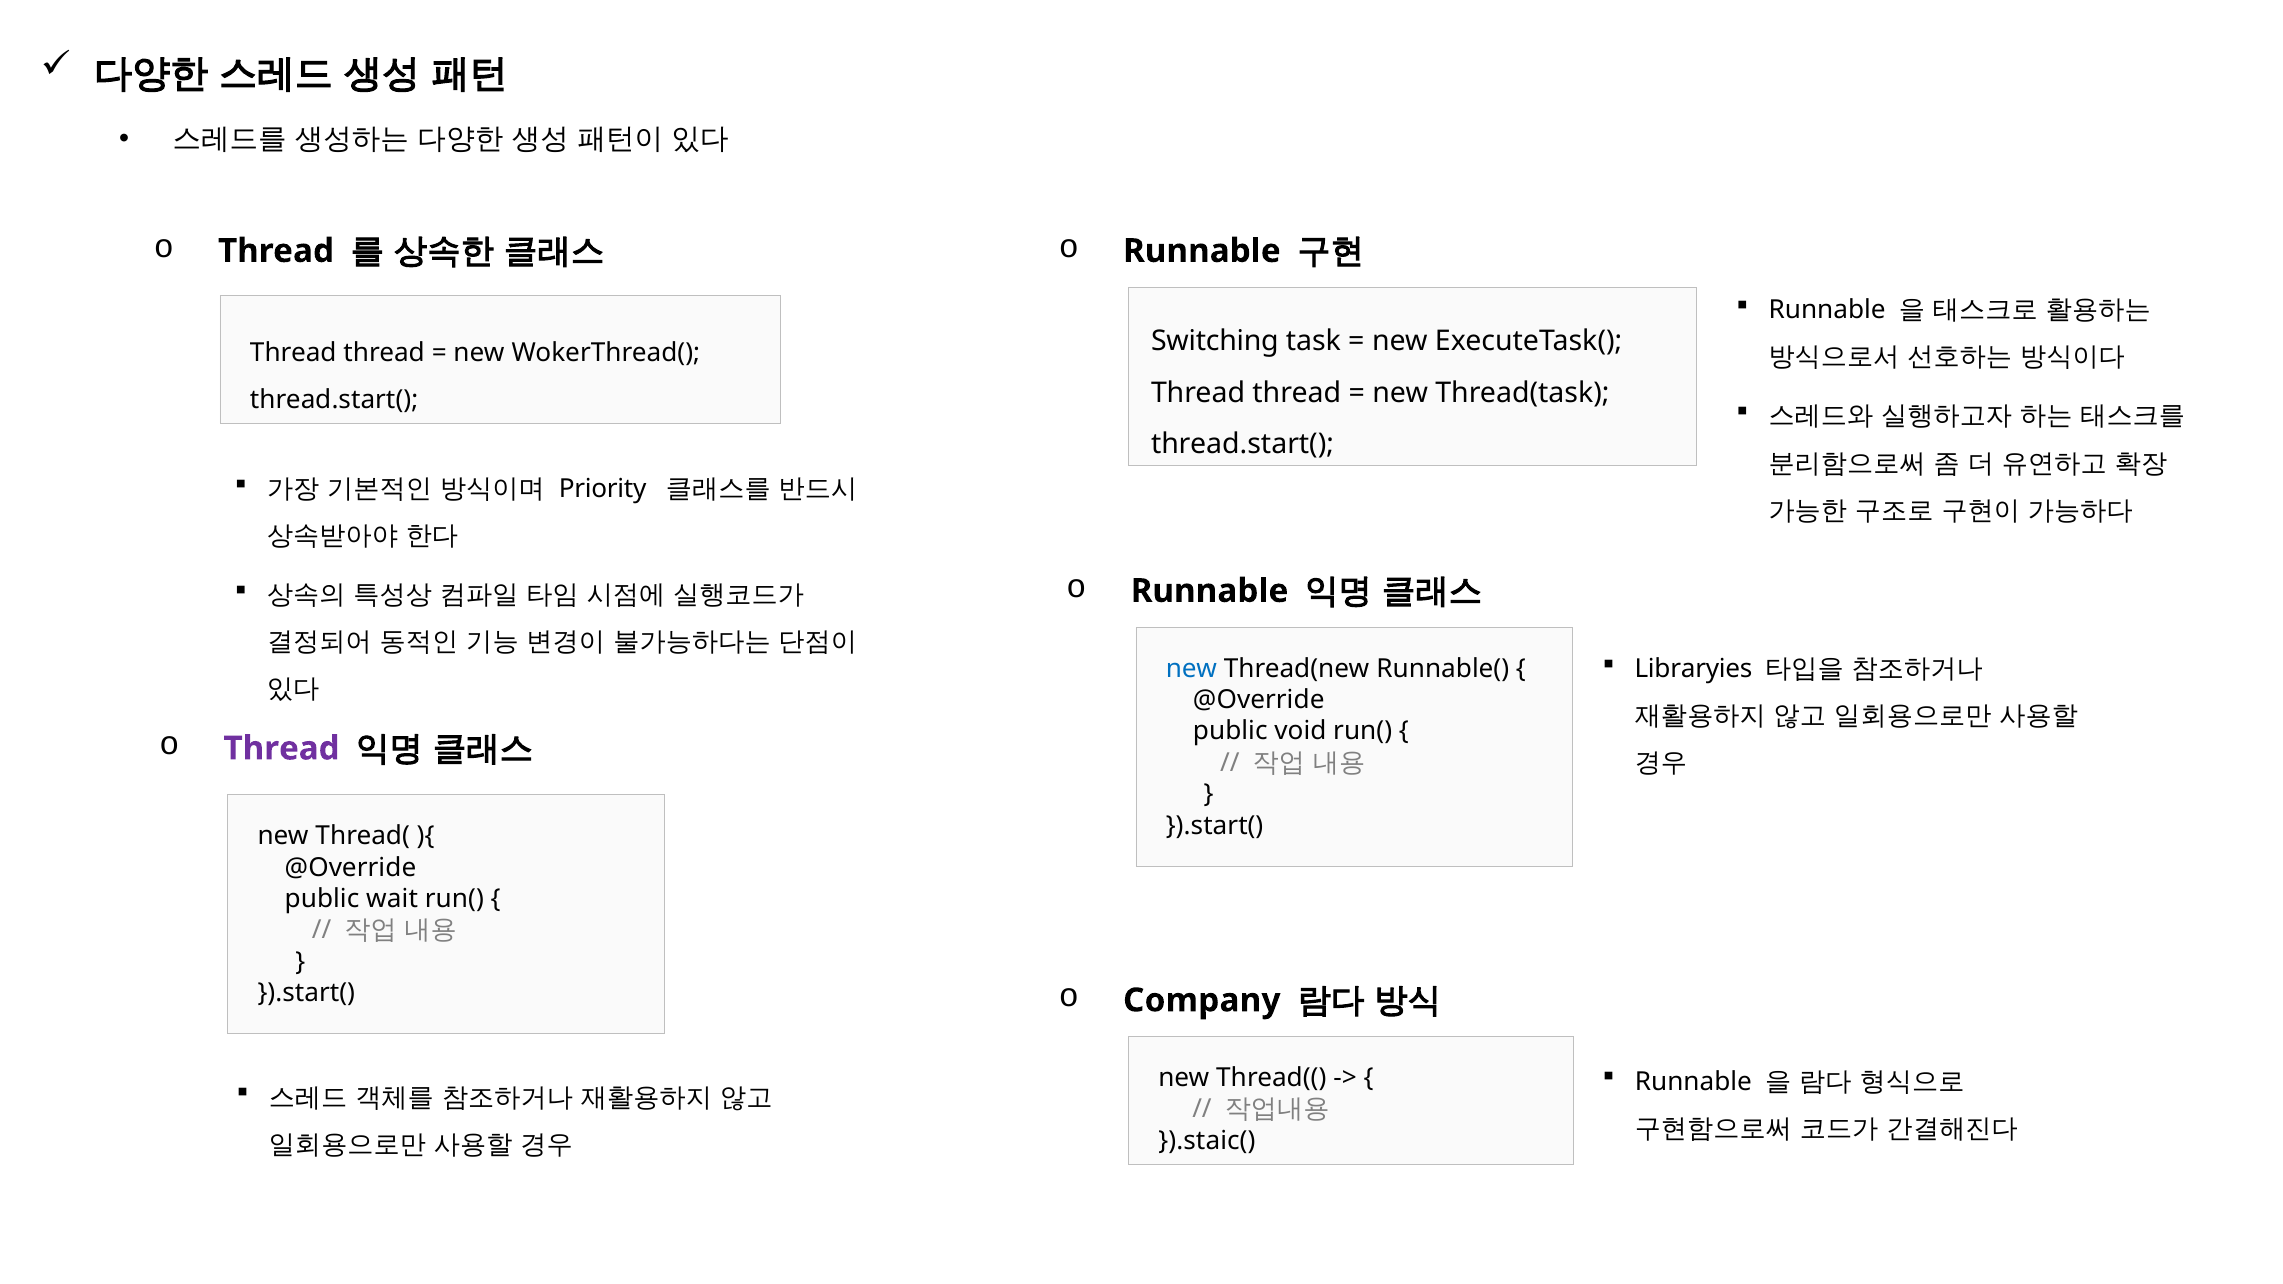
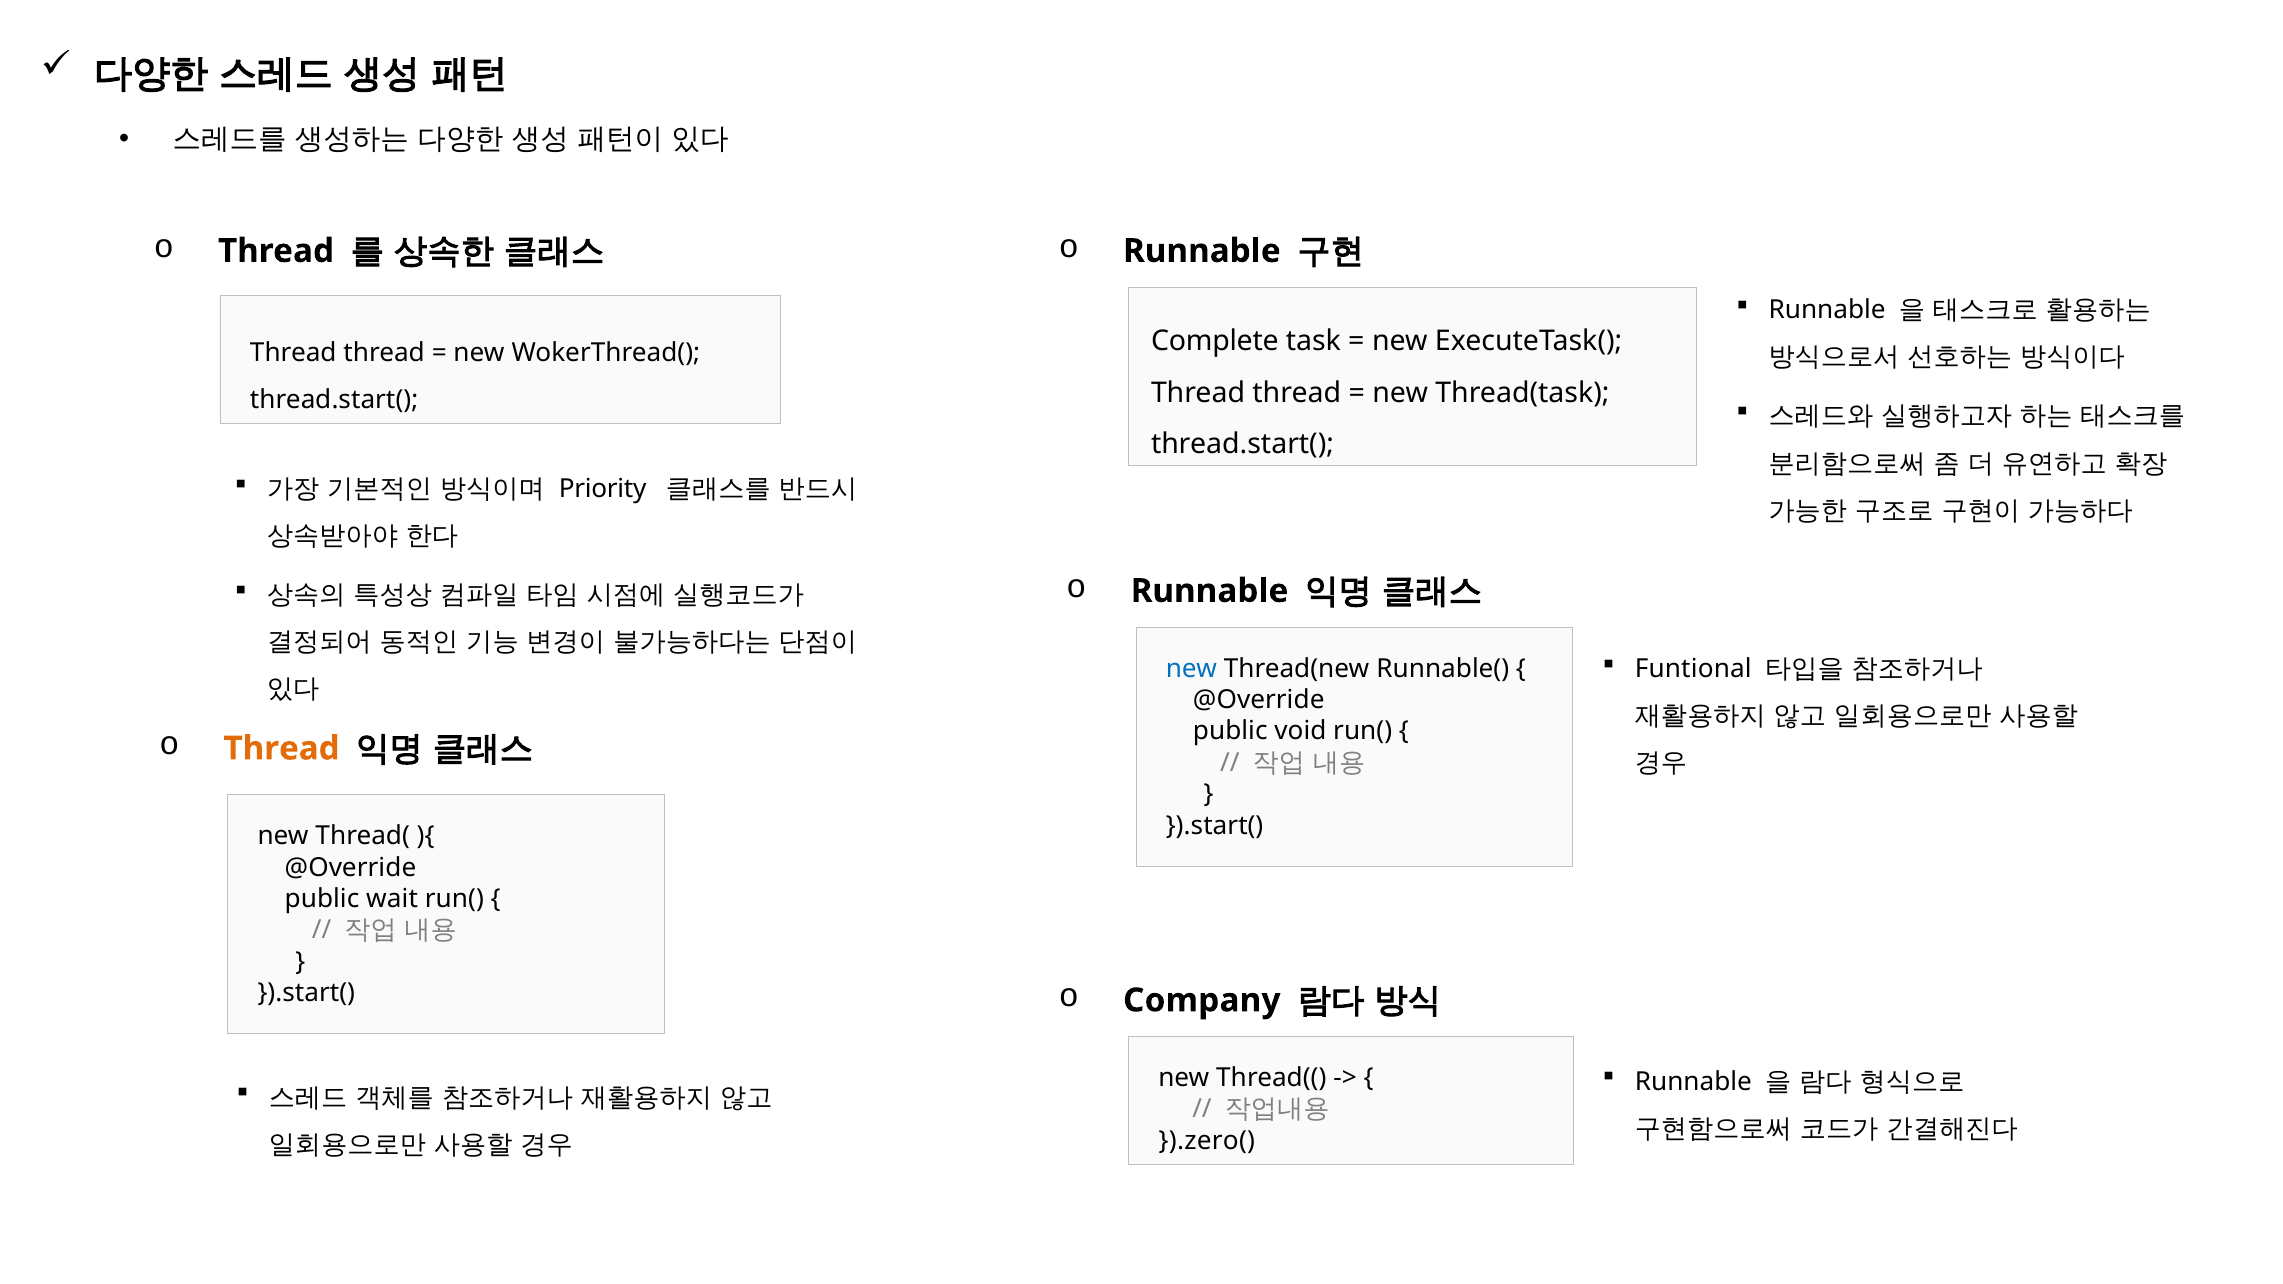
Switching: Switching -> Complete (1215, 341)
Libraryies: Libraryies -> Funtional (1693, 669)
Thread colour: purple -> orange (282, 749)
}).staic(: }).staic( -> }).zero( (1207, 1141)
